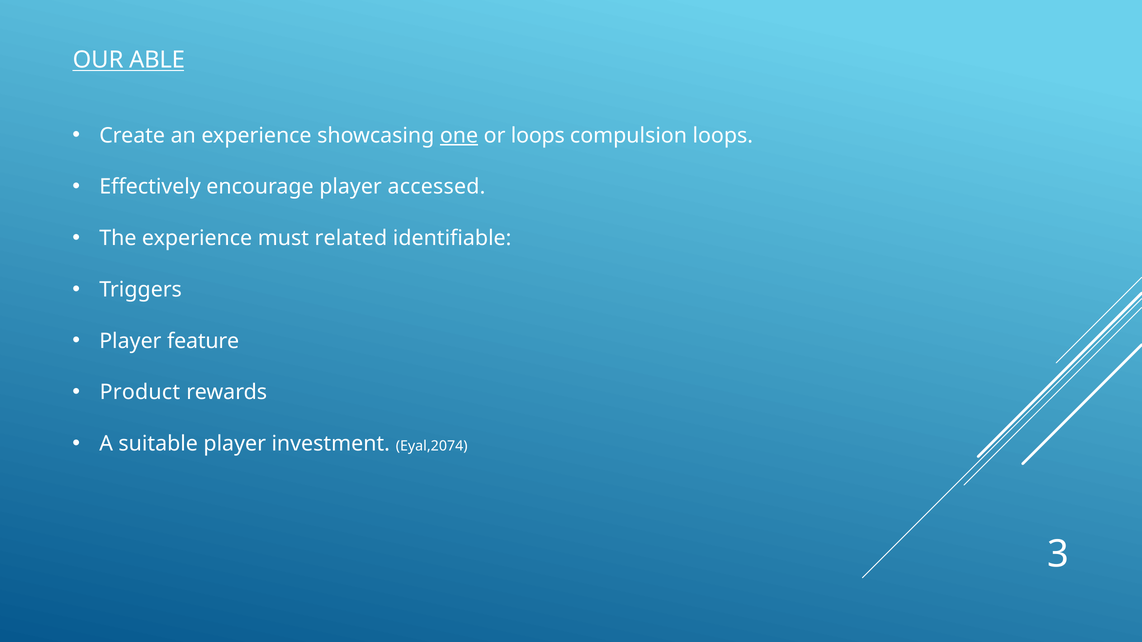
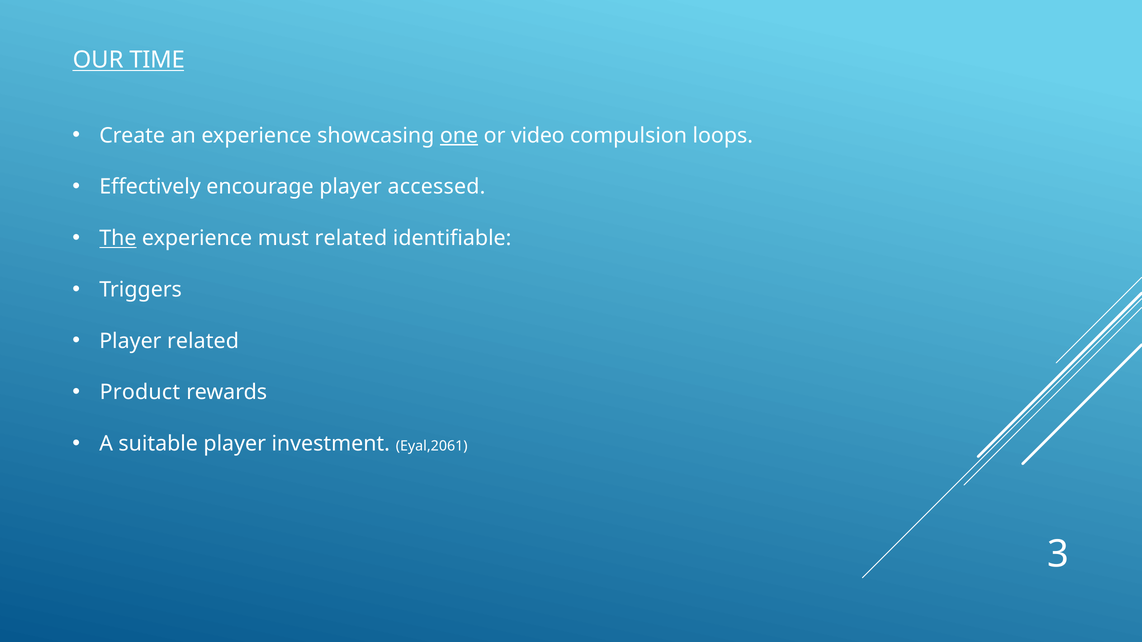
ABLE: ABLE -> TIME (157, 60)
or loops: loops -> video (538, 136)
The underline: none -> present (118, 238)
Player feature: feature -> related (203, 341)
Eyal,2074: Eyal,2074 -> Eyal,2061 (432, 446)
